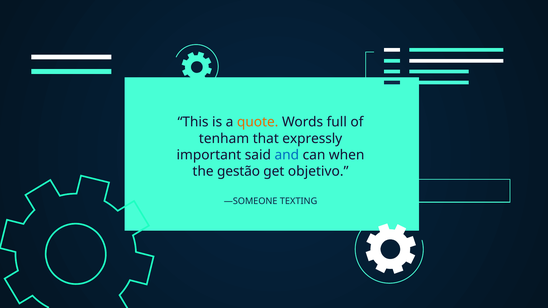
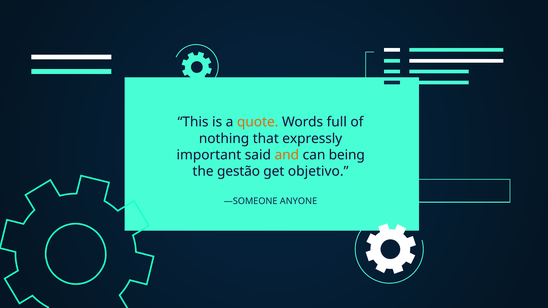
tenham: tenham -> nothing (224, 139)
and colour: blue -> orange (287, 155)
when: when -> being (347, 155)
TEXTING: TEXTING -> ANYONE (299, 201)
